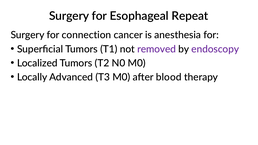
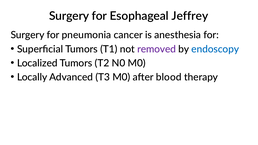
Repeat: Repeat -> Jeffrey (190, 16)
connection: connection -> pneumonia (86, 35)
endoscopy colour: purple -> blue (215, 49)
